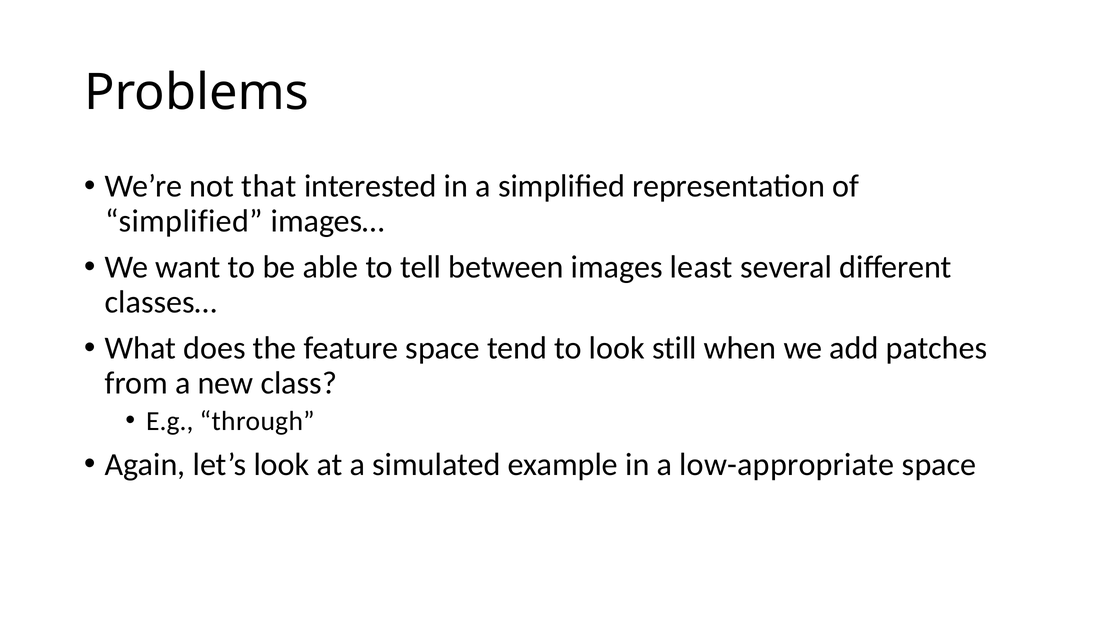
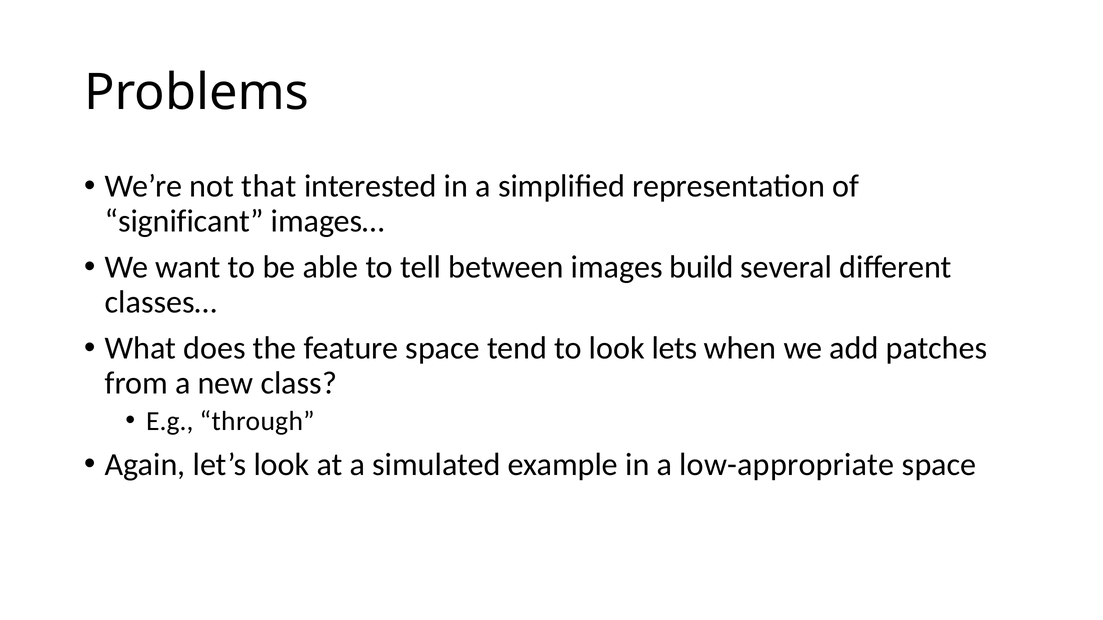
simplified: simplified -> significant (184, 221)
least: least -> build (702, 267)
still: still -> lets (674, 348)
